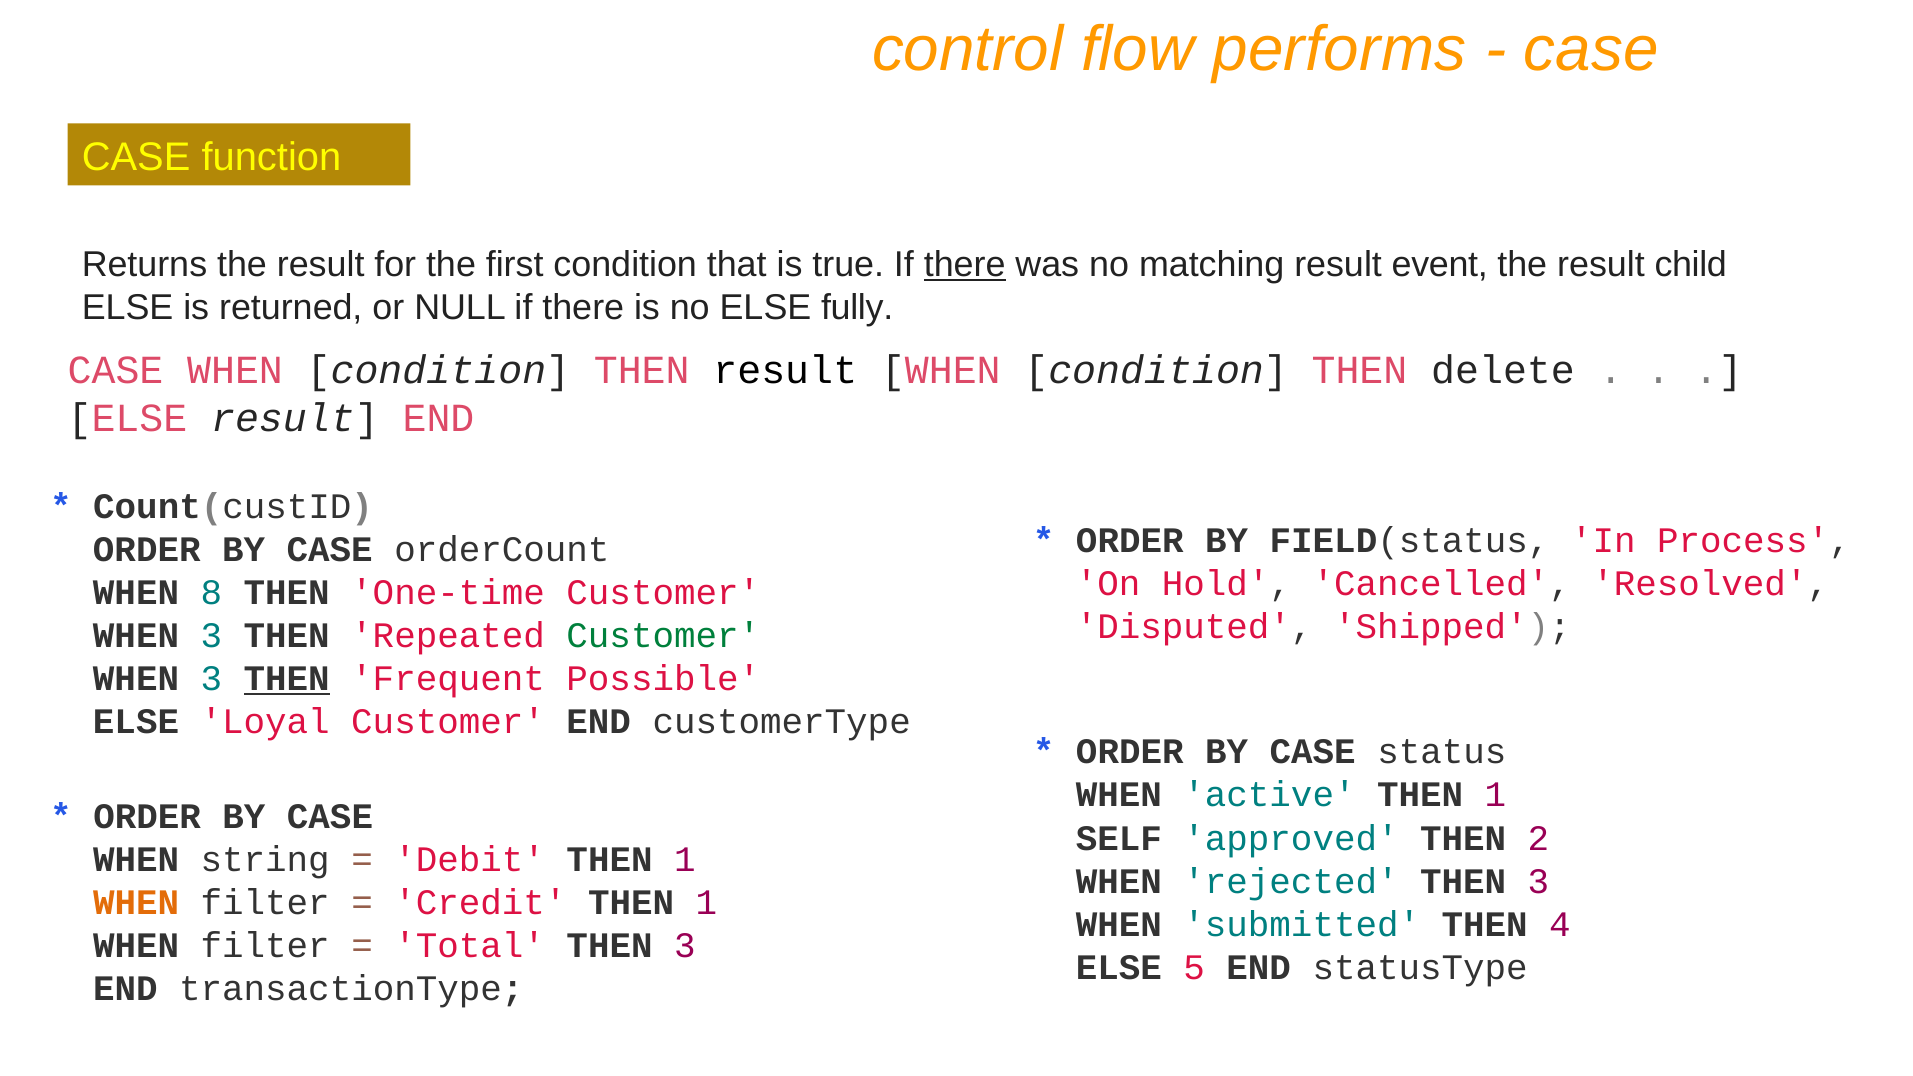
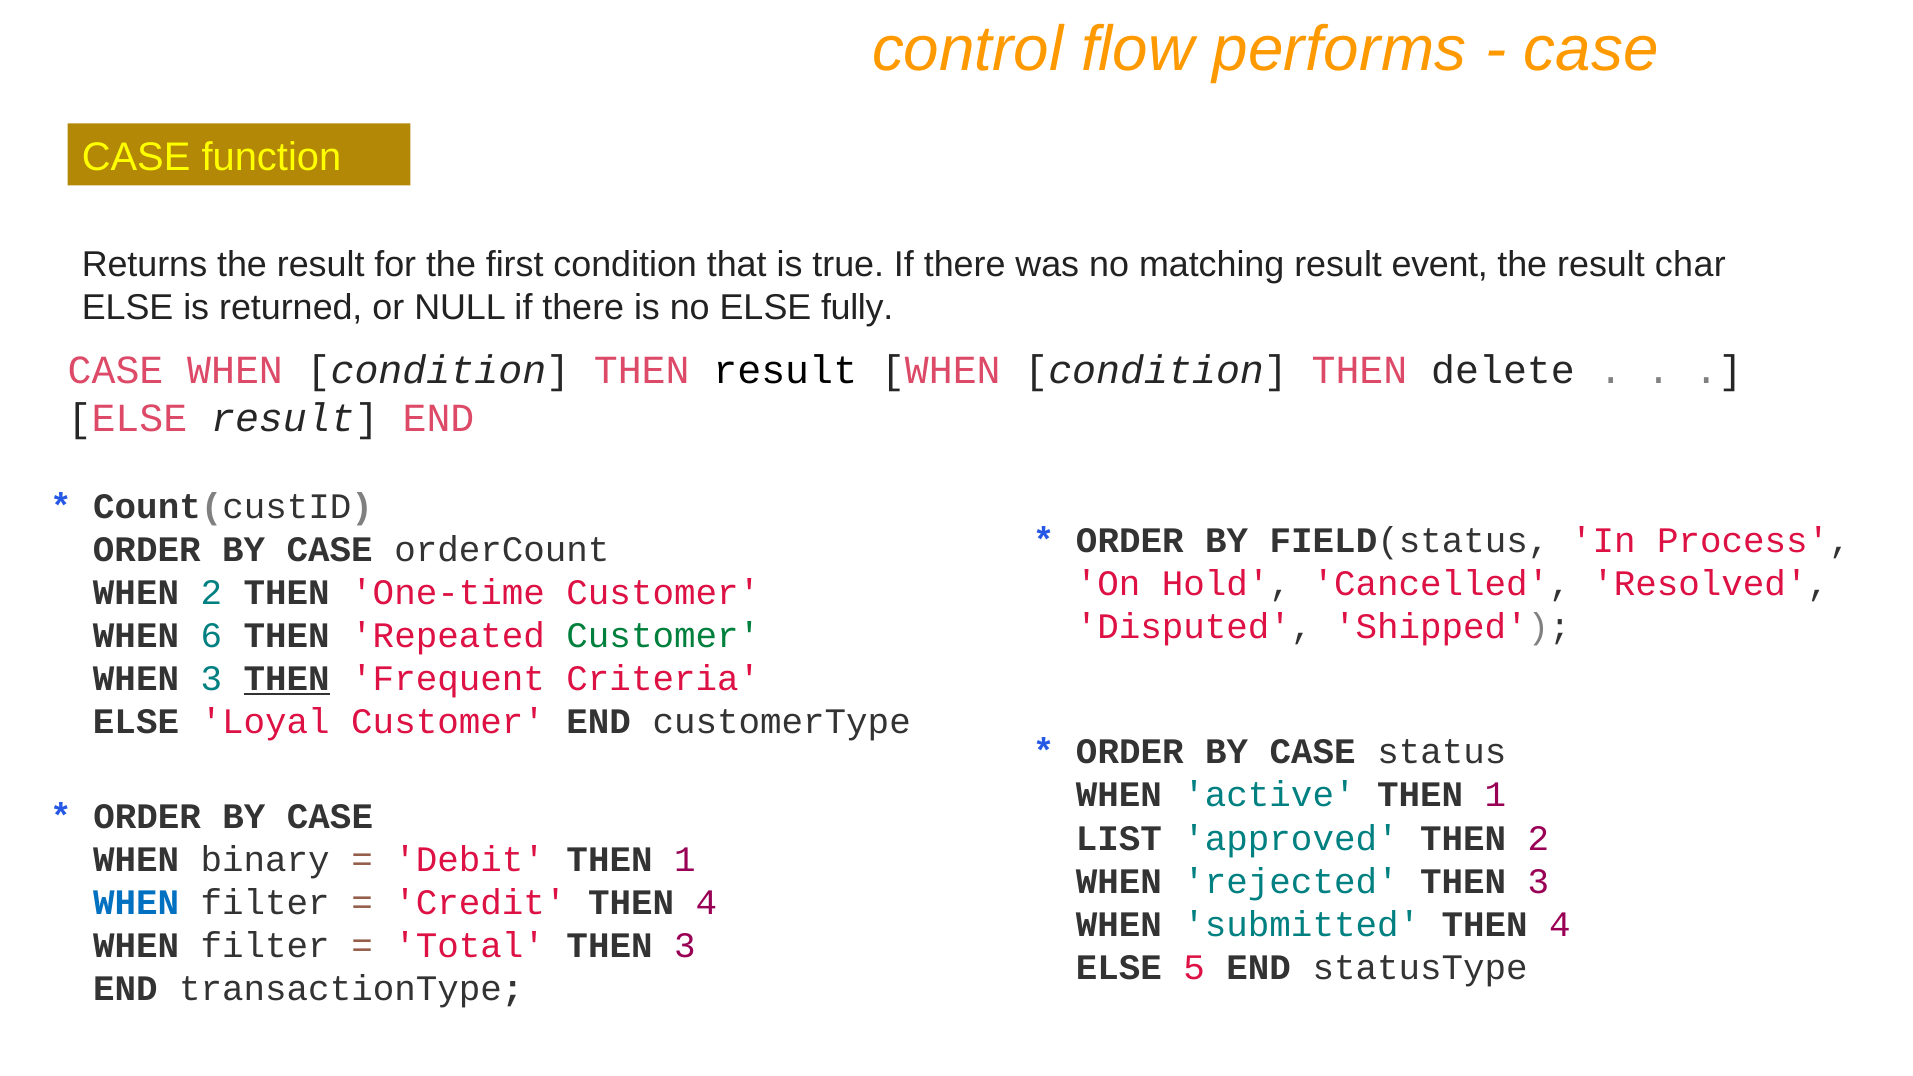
there underline: present -> none (965, 264)
child: child -> char (1690, 264)
WHEN 8: 8 -> 2 (211, 593)
3: 3 -> 6 (211, 636)
Possible: Possible -> Criteria (663, 679)
SELF: SELF -> LIST (1119, 838)
string: string -> binary (265, 860)
WHEN colour: orange -> blue (136, 903)
Credit THEN 1: 1 -> 4 (706, 903)
